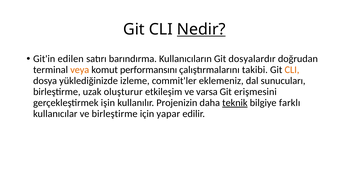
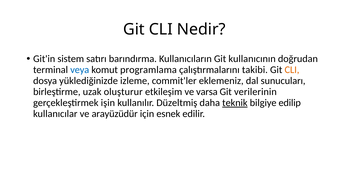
Nedir underline: present -> none (201, 29)
edilen: edilen -> sistem (71, 59)
dosyalardır: dosyalardır -> kullanıcının (252, 59)
veya colour: orange -> blue (80, 70)
performansını: performansını -> programlama (148, 70)
erişmesini: erişmesini -> verilerinin (255, 92)
Projenizin: Projenizin -> Düzeltmiş (177, 103)
farklı: farklı -> edilip (290, 103)
ve birleştirme: birleştirme -> arayüzüdür (115, 114)
yapar: yapar -> esnek (168, 114)
